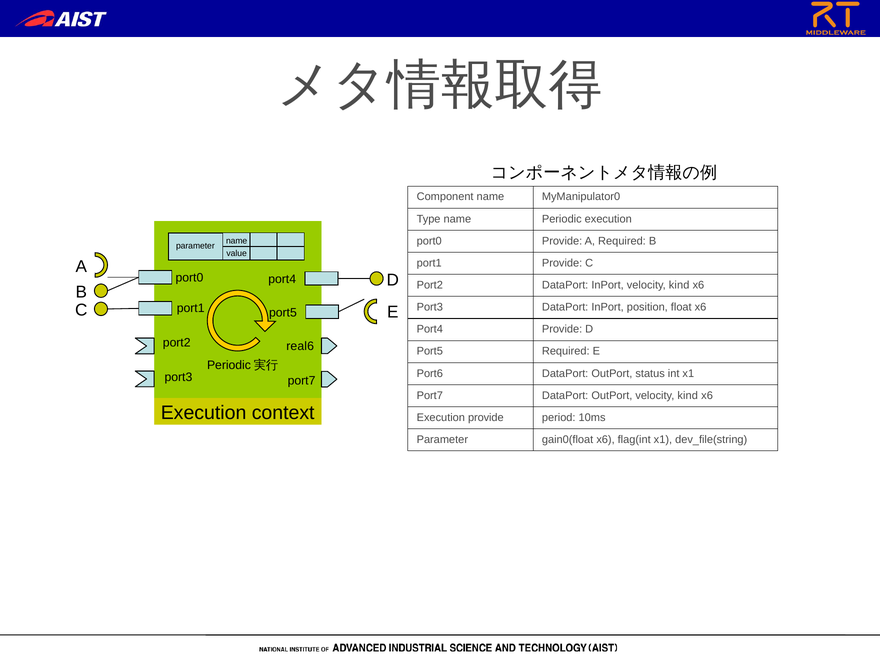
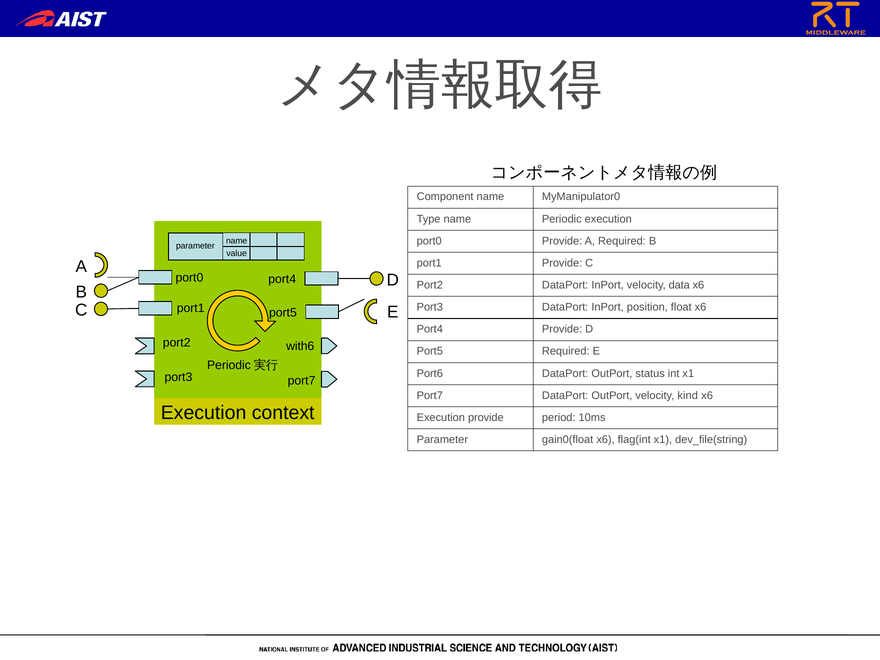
InPort velocity kind: kind -> data (679, 285)
real6: real6 -> with6 (300, 346)
